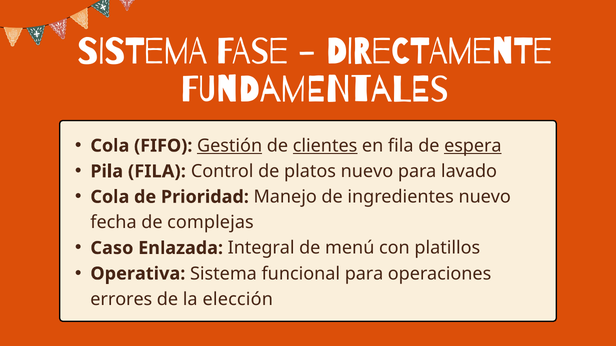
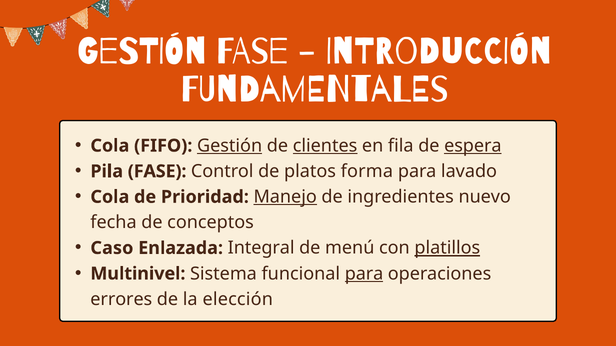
SISTEMA: SISTEMA -> GESTIÓN (142, 51)
DIRECTAMENTE: DIRECTAMENTE -> INTRODUCCIÓN (439, 51)
Pila FILA: FILA -> FASE (157, 172)
platos nuevo: nuevo -> forma (367, 172)
Manejo underline: none -> present (285, 197)
complejas: complejas -> conceptos (211, 223)
platillos underline: none -> present (447, 248)
Operativa: Operativa -> Multinivel (138, 274)
para underline: none -> present (364, 274)
